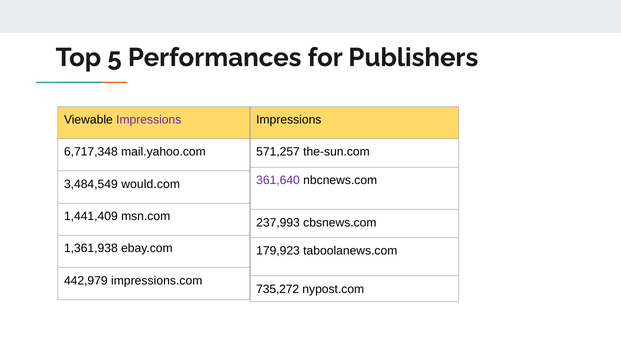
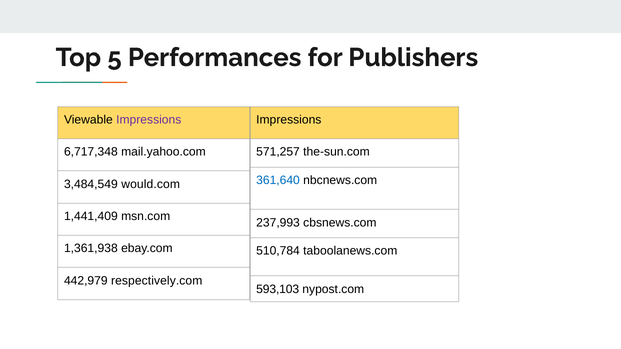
361,640 colour: purple -> blue (278, 180)
179,923: 179,923 -> 510,784 (278, 251)
impressions.com: impressions.com -> respectively.com (157, 281)
735,272: 735,272 -> 593,103 (278, 289)
